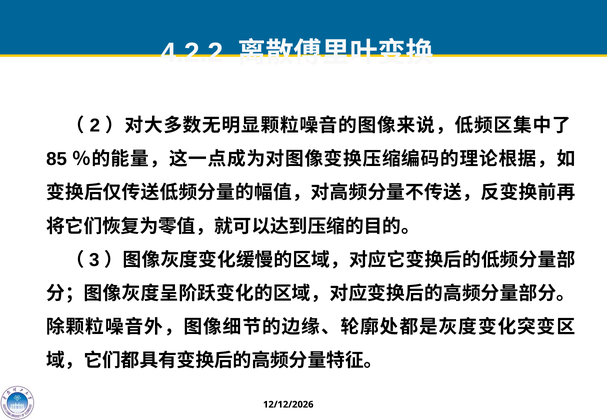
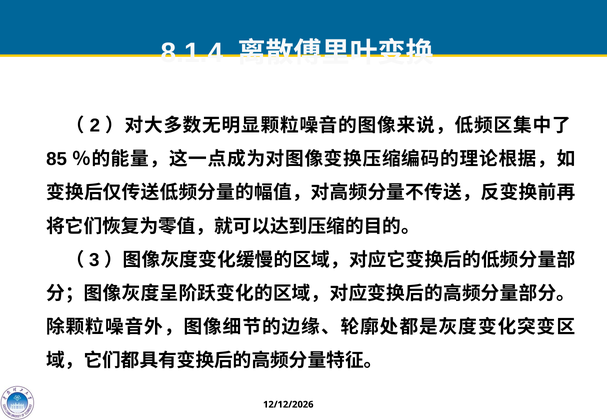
4.2.2: 4.2.2 -> 8.1.4 (192, 53)
